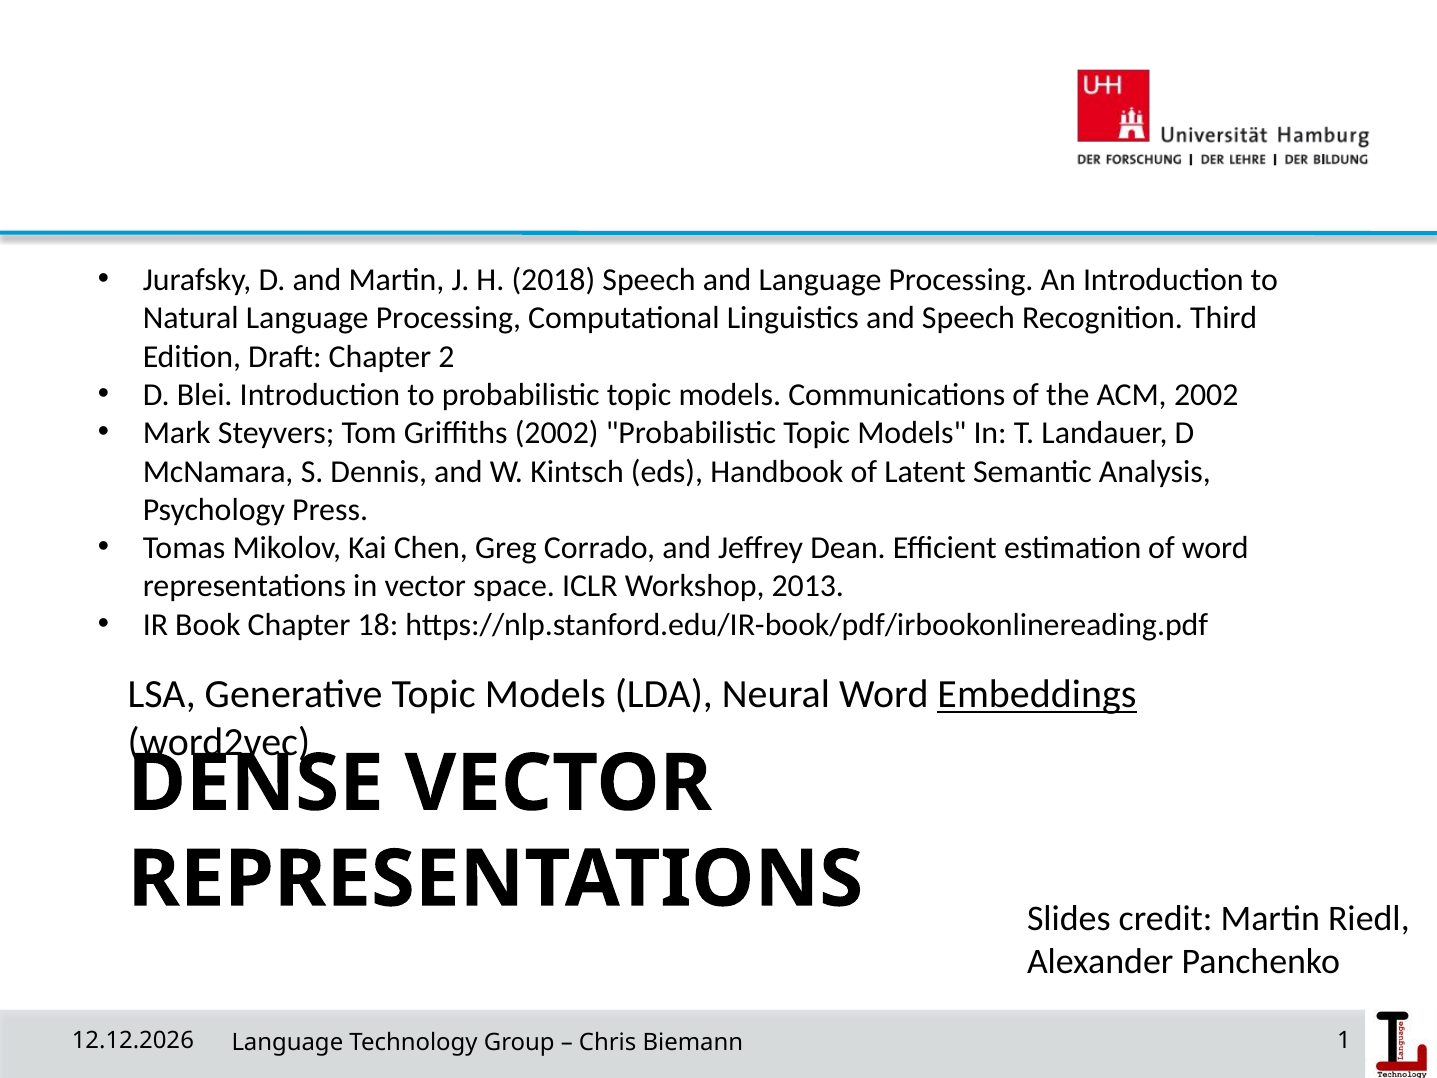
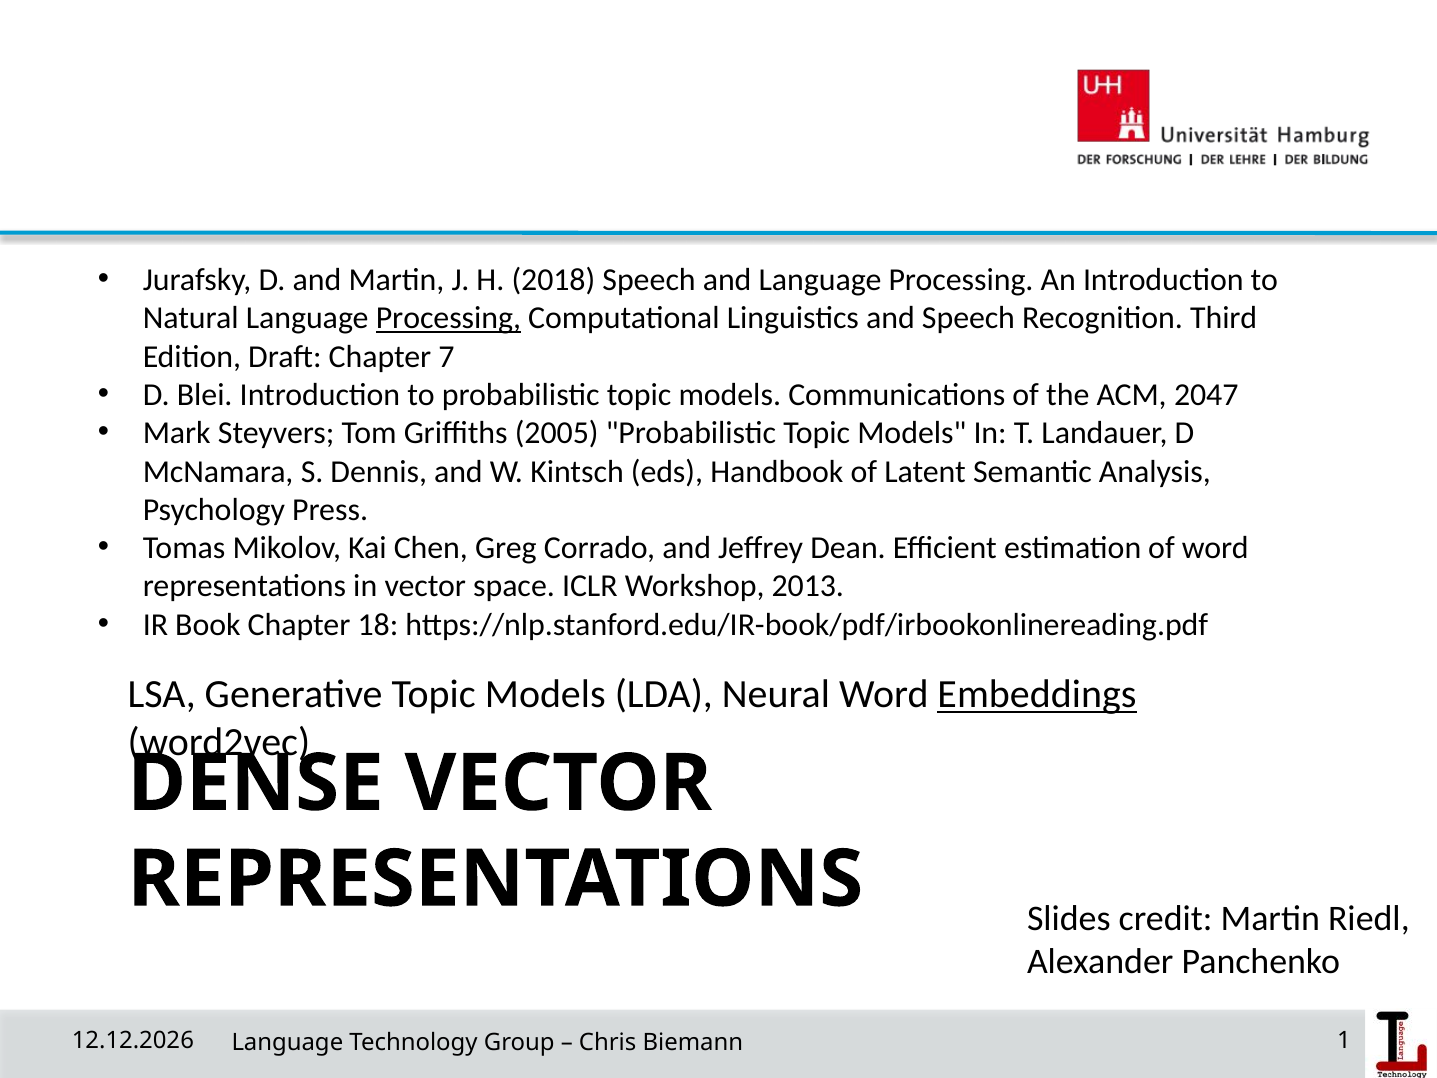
Processing underline: none -> present (448, 318)
2: 2 -> 7 (447, 356)
ACM 2002: 2002 -> 2047 (1206, 395)
Griffiths 2002: 2002 -> 2005 (557, 433)
